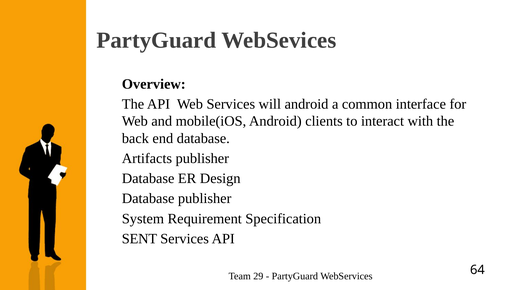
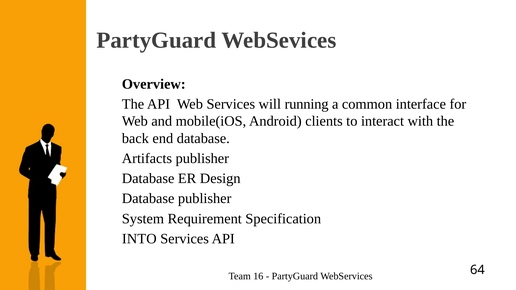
will android: android -> running (307, 104)
SENT: SENT -> INTO (139, 239)
29: 29 -> 16 (258, 276)
